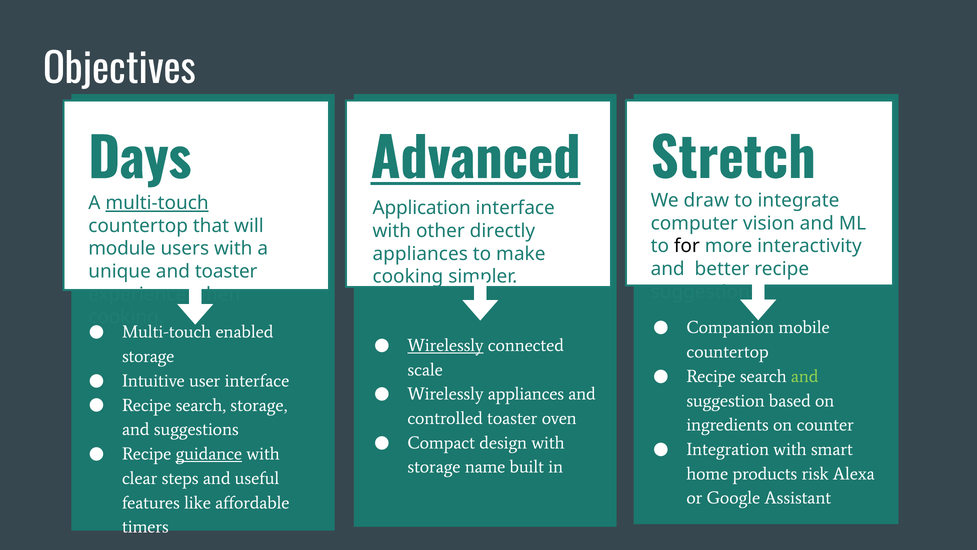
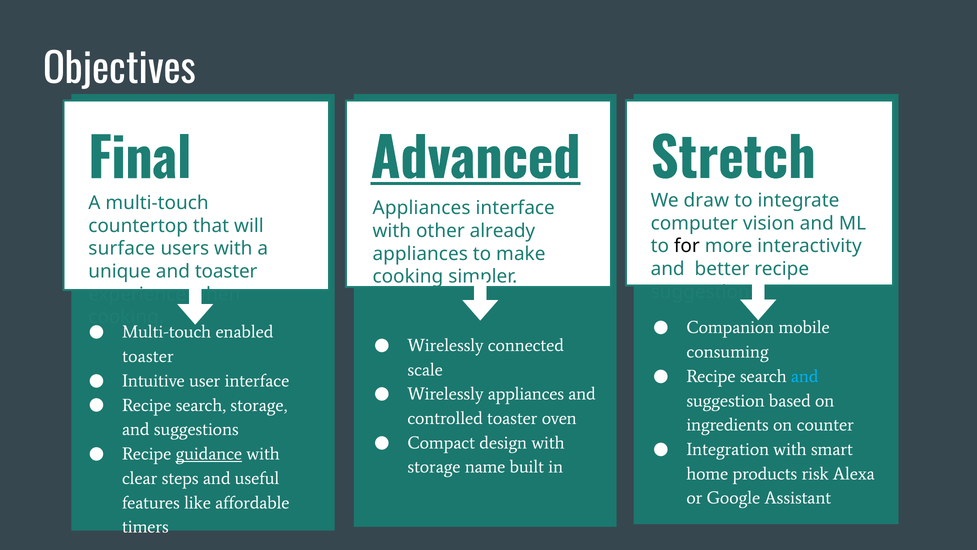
Days: Days -> Final (140, 160)
multi-touch underline: present -> none (157, 203)
Application: Application -> Appliances (422, 208)
directly: directly -> already (502, 231)
module: module -> surface (122, 249)
Wirelessly underline: present -> none (446, 345)
countertop: countertop -> consuming (728, 352)
storage: storage -> toaster (148, 356)
and colour: light green -> light blue (805, 376)
